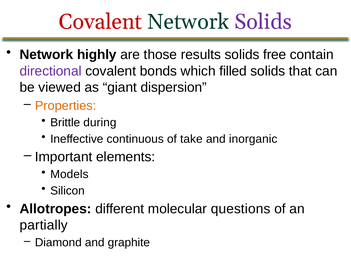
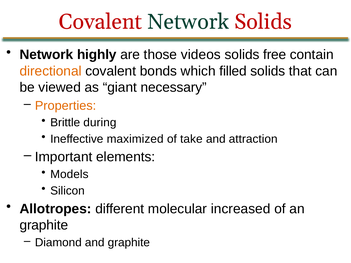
Solids colour: purple -> red (263, 22)
results: results -> videos (201, 55)
directional colour: purple -> orange (51, 71)
dispersion: dispersion -> necessary (174, 88)
continuous: continuous -> maximized (135, 139)
inorganic: inorganic -> attraction (253, 139)
questions: questions -> increased (241, 209)
partially: partially -> graphite (44, 225)
